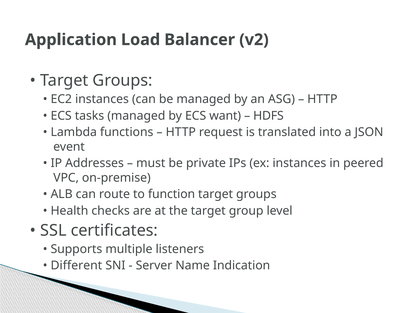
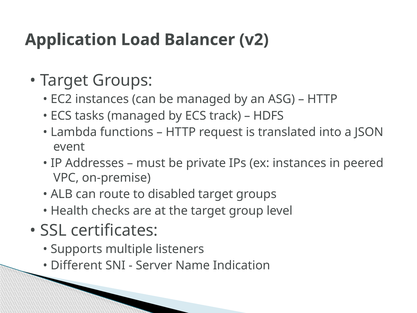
want: want -> track (225, 116)
function: function -> disabled (172, 194)
